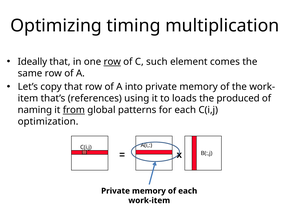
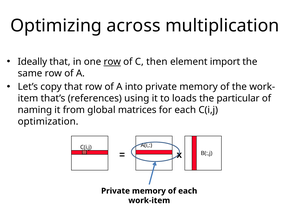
timing: timing -> across (133, 26)
such: such -> then (157, 62)
comes: comes -> import (225, 62)
produced: produced -> particular (238, 99)
from underline: present -> none (74, 110)
patterns: patterns -> matrices (137, 110)
